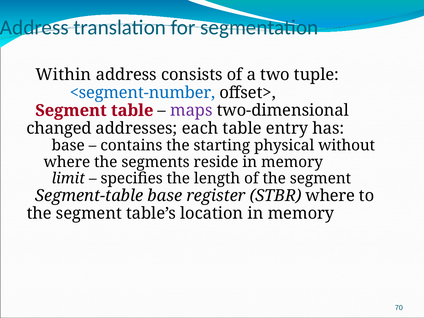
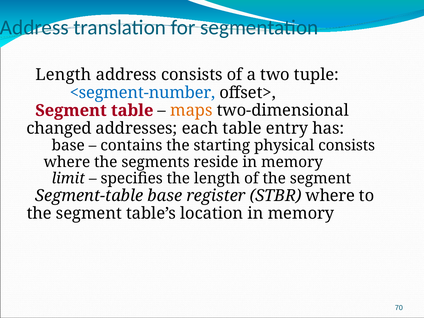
Within: Within -> Length (63, 75)
maps colour: purple -> orange (191, 111)
physical without: without -> consists (347, 145)
